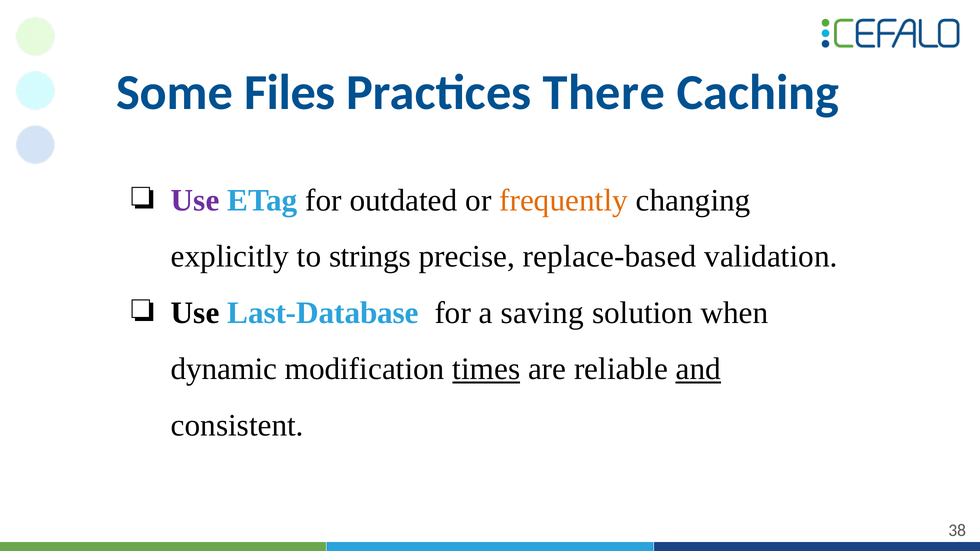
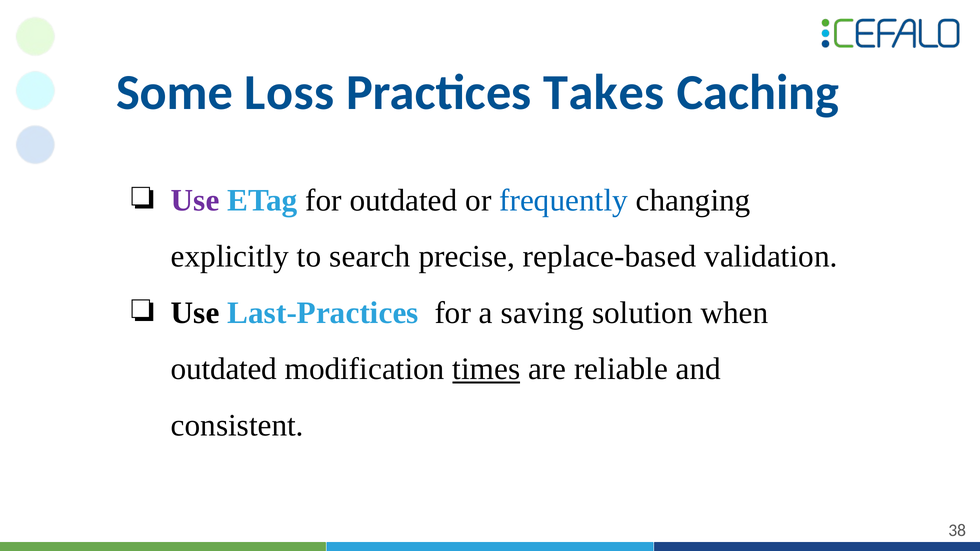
Files: Files -> Loss (289, 93)
There: There -> Takes (604, 93)
frequently colour: orange -> blue (564, 200)
strings: strings -> search (370, 257)
Last-Database: Last-Database -> Last-Practices (323, 313)
dynamic: dynamic -> outdated (224, 369)
and underline: present -> none (698, 369)
